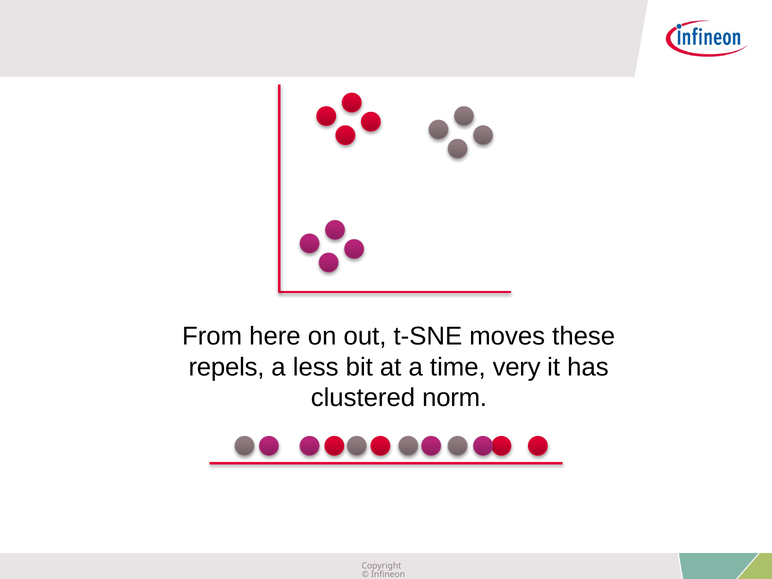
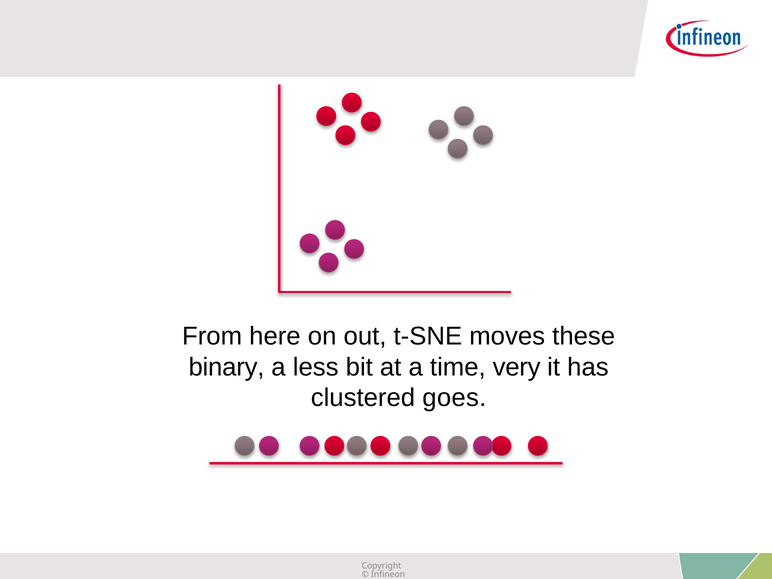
repels: repels -> binary (226, 367)
norm: norm -> goes (454, 398)
